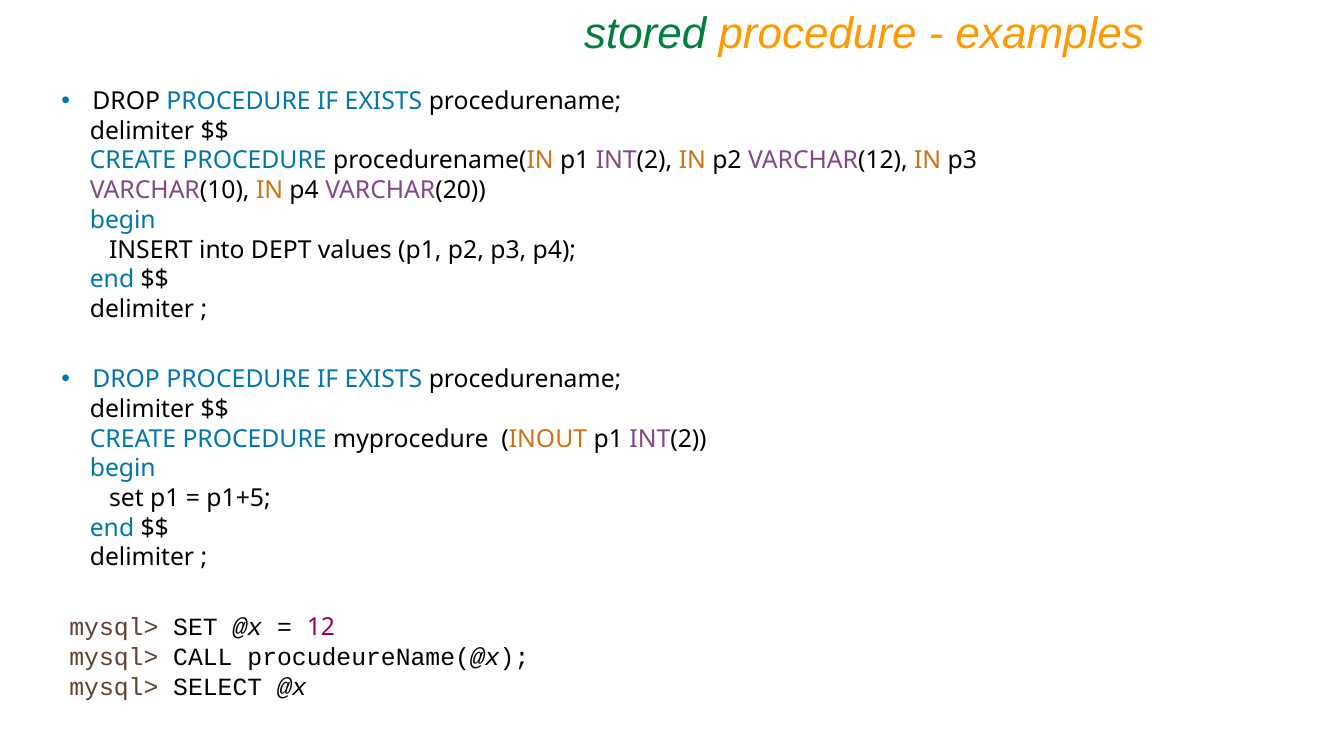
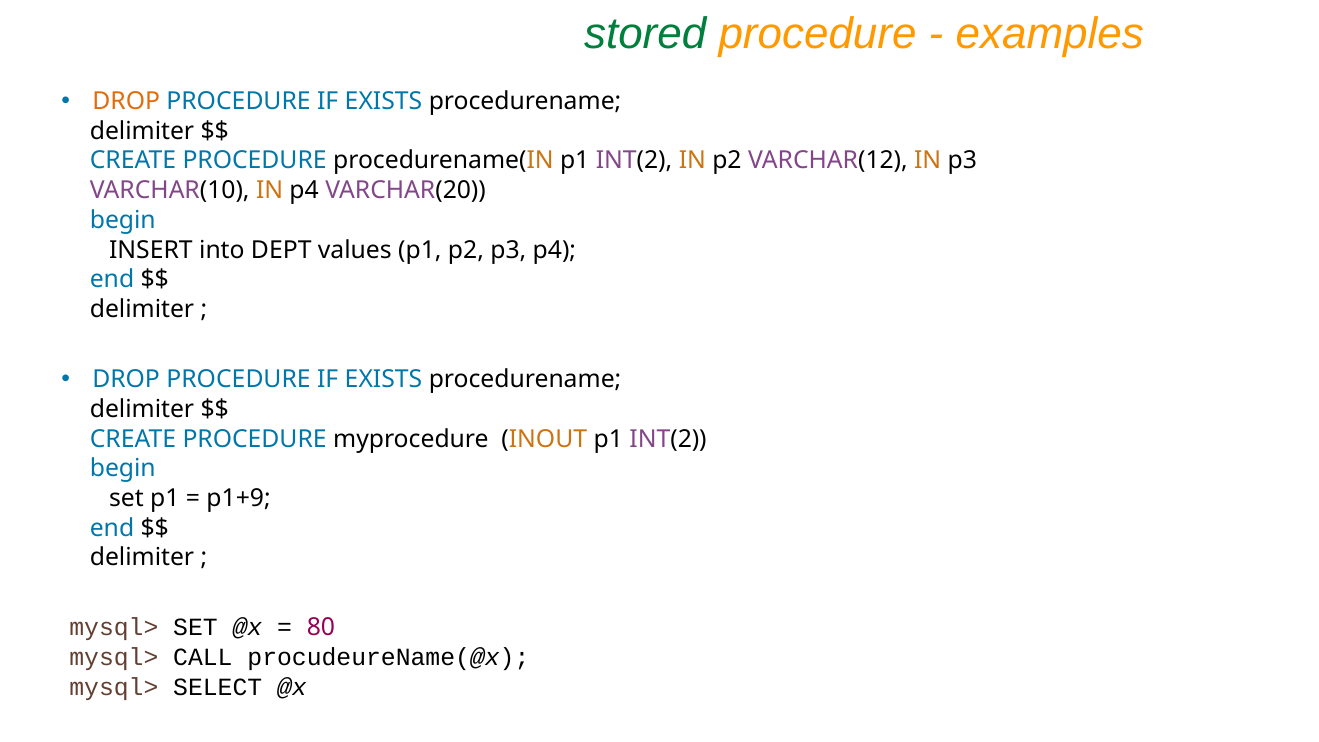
DROP colour: black -> orange (126, 101)
p1+5: p1+5 -> p1+9 (239, 498)
12: 12 -> 80 (321, 627)
